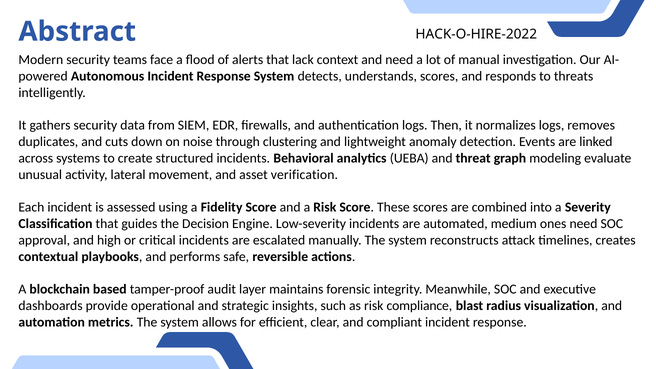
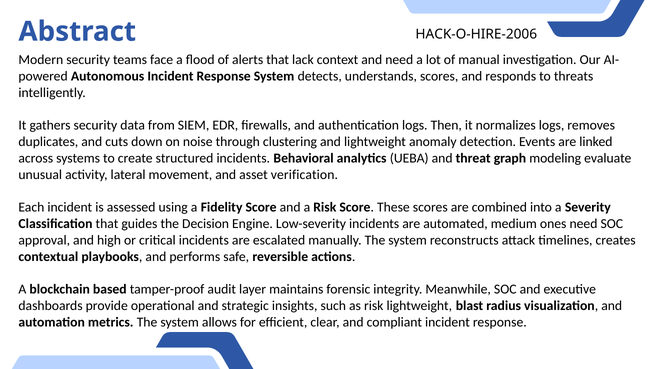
HACK-O-HIRE-2022: HACK-O-HIRE-2022 -> HACK-O-HIRE-2006 (476, 34)
risk compliance: compliance -> lightweight (419, 306)
